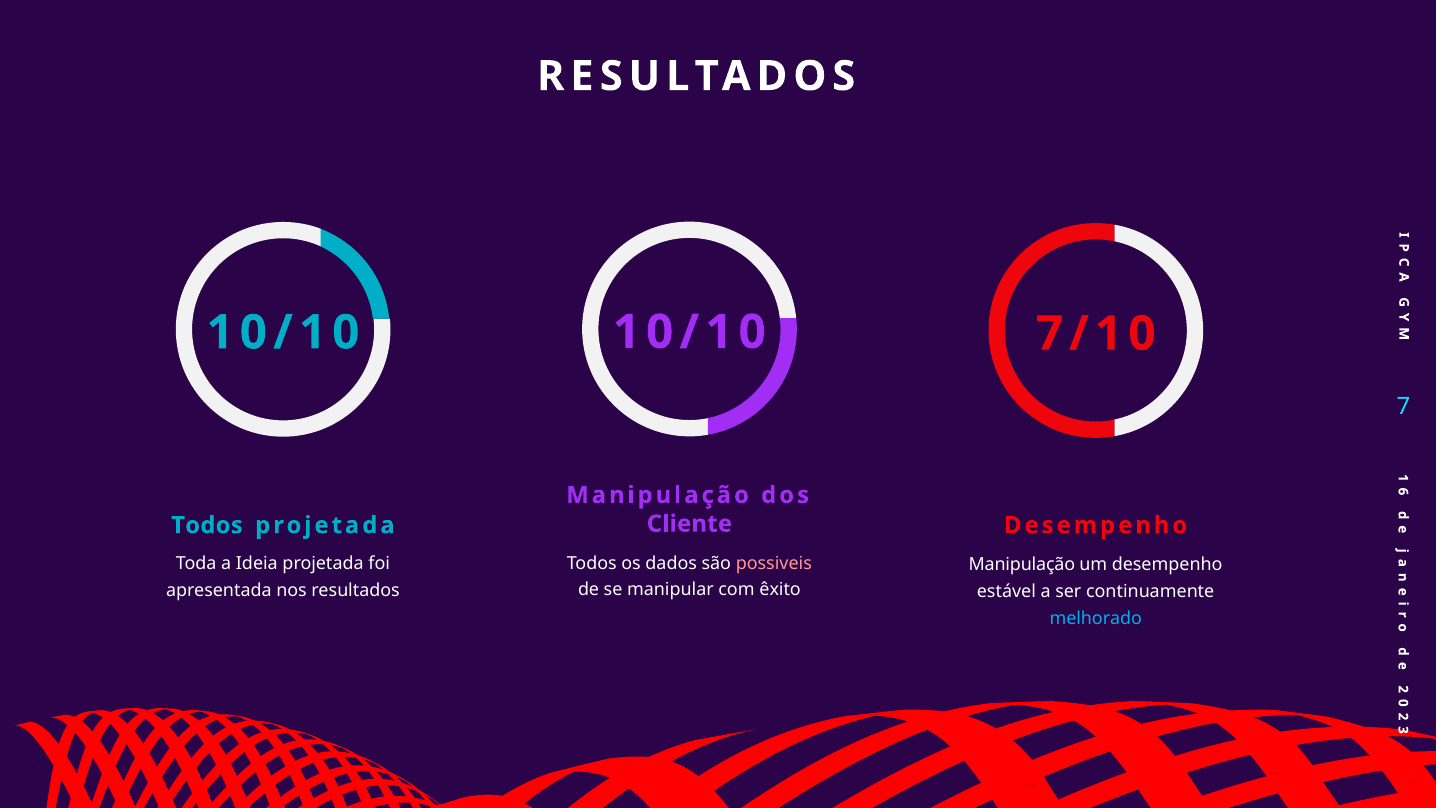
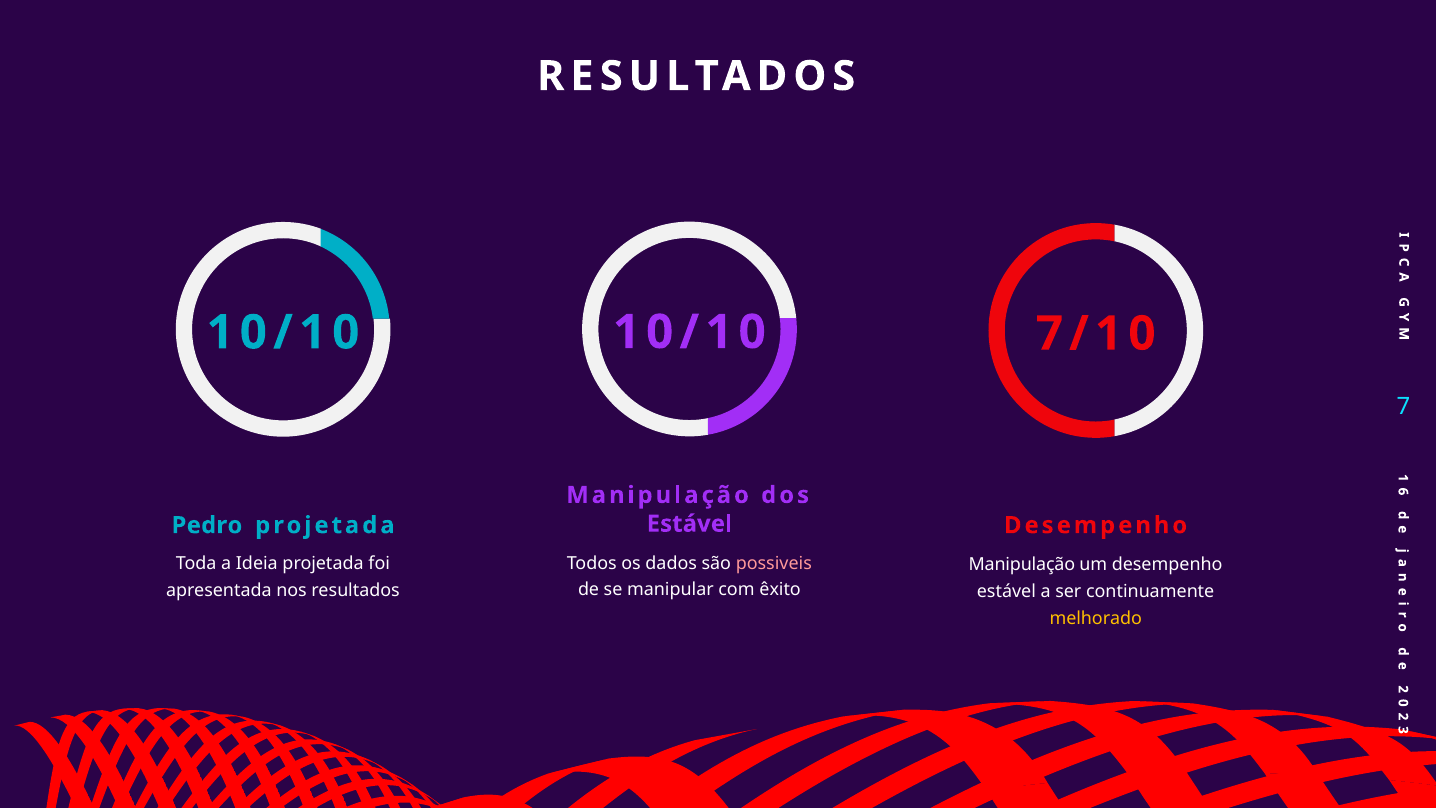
Cliente: Cliente -> Estável (689, 524)
Todos: Todos -> Pedro (207, 525)
melhorado colour: light blue -> yellow (1096, 618)
